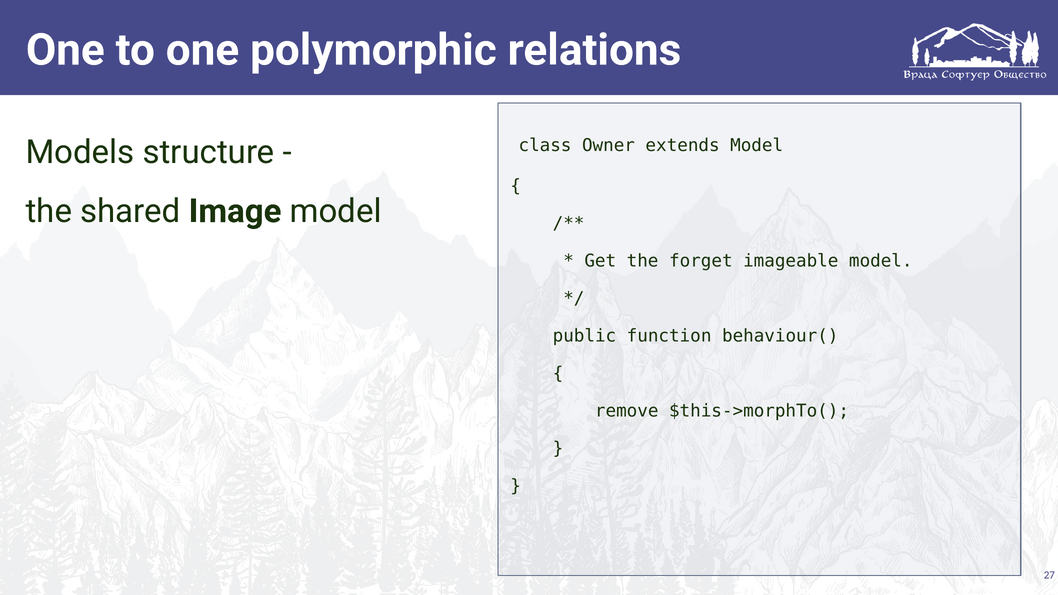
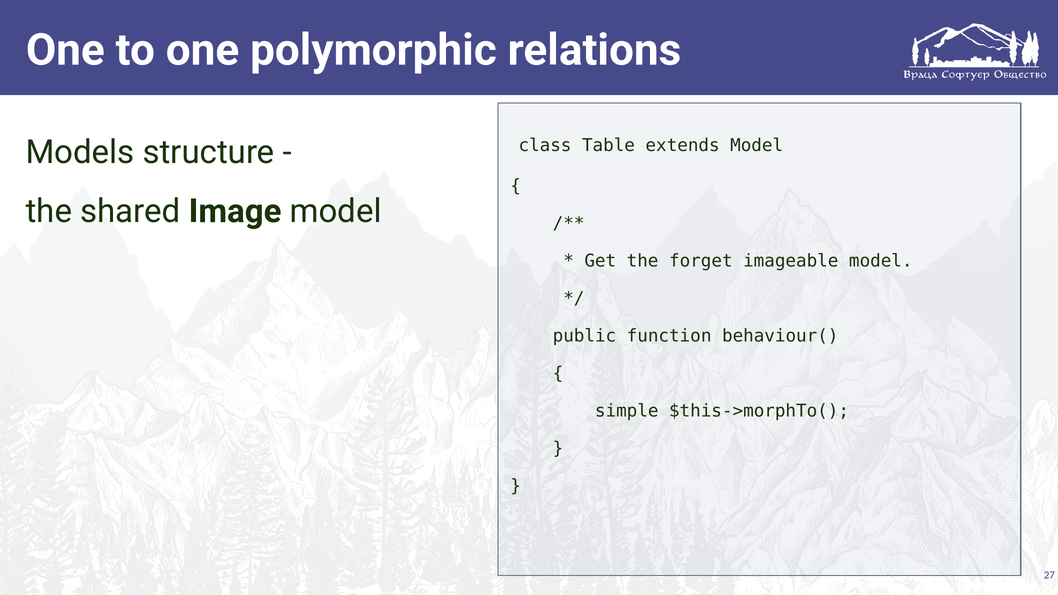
Owner: Owner -> Table (608, 145)
remove: remove -> simple (627, 411)
